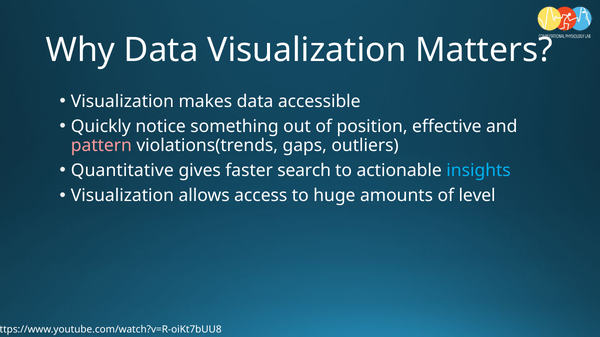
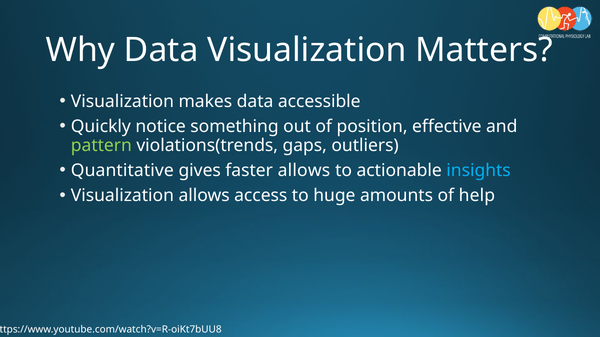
pattern colour: pink -> light green (101, 146)
faster search: search -> allows (304, 171)
level: level -> help (477, 196)
